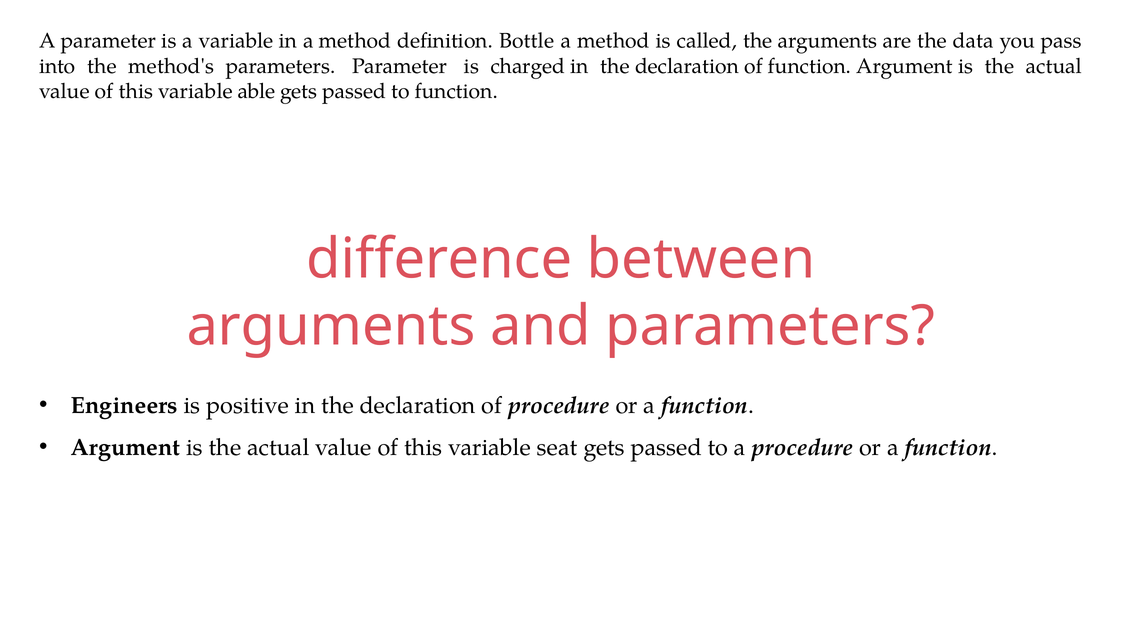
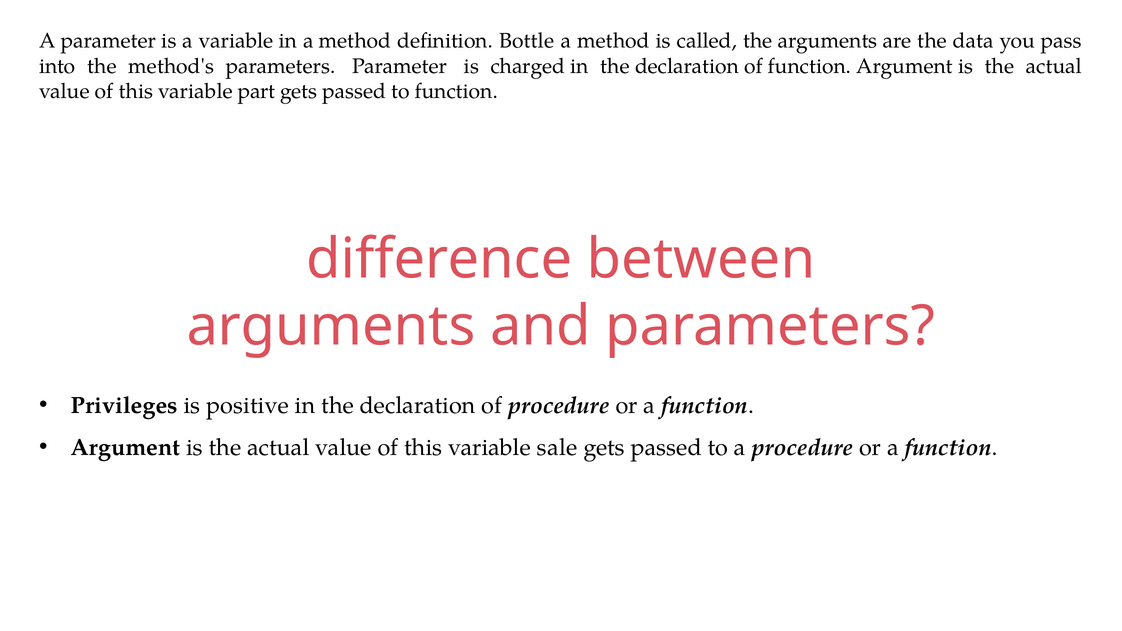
able: able -> part (256, 91)
Engineers: Engineers -> Privileges (124, 405)
seat: seat -> sale (557, 448)
